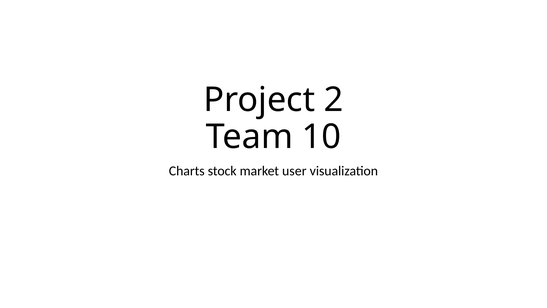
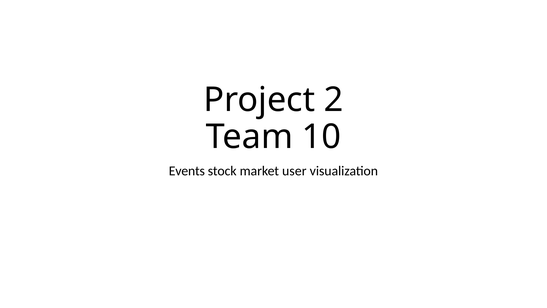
Charts: Charts -> Events (187, 171)
